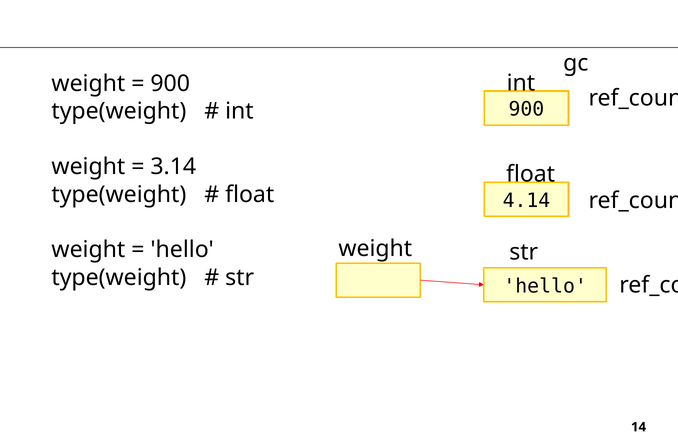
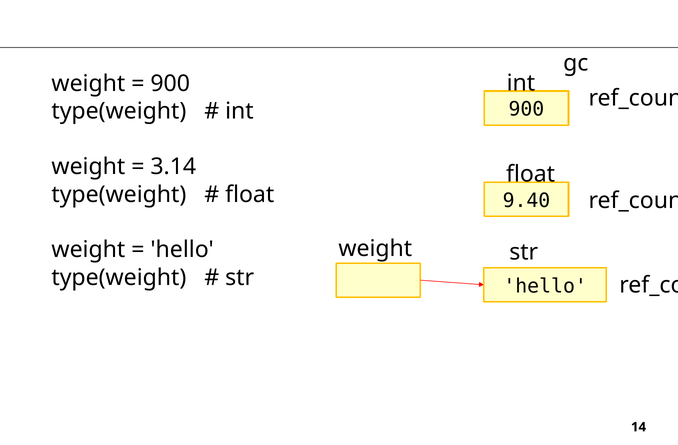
4.14: 4.14 -> 9.40 (526, 201)
